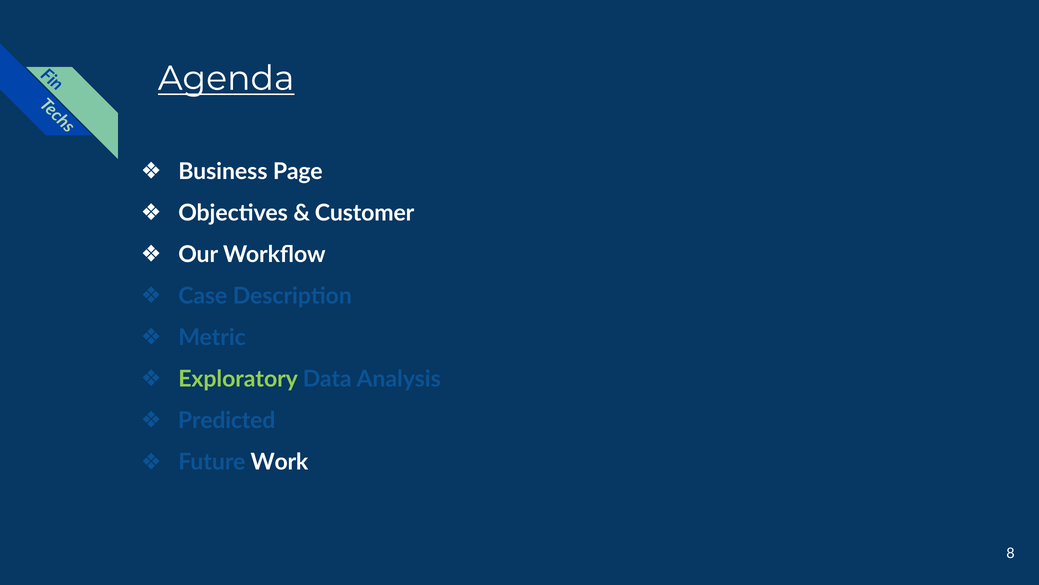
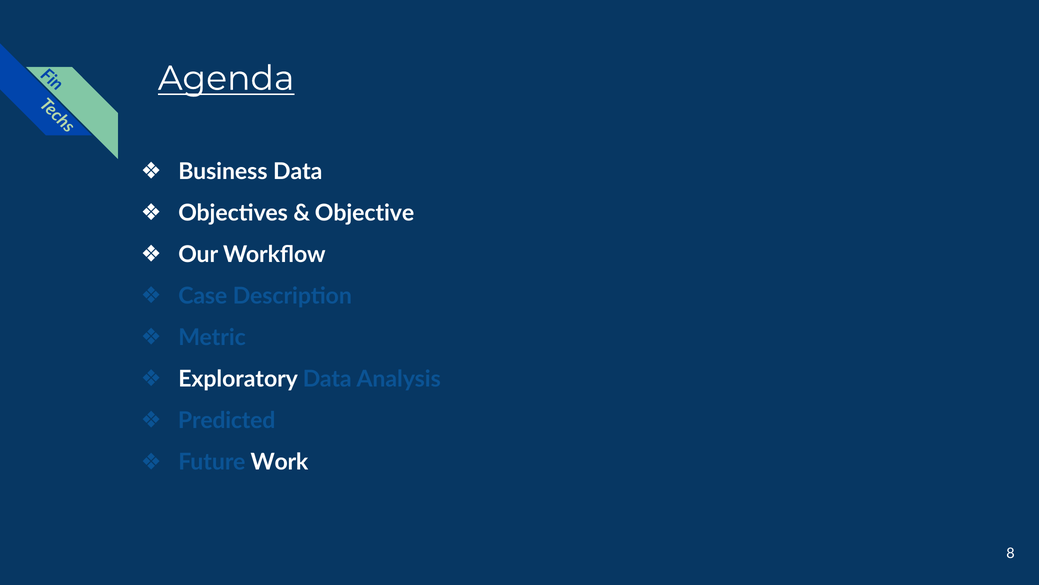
Business Page: Page -> Data (298, 171)
Customer: Customer -> Objective (365, 213)
Exploratory colour: light green -> white (238, 379)
